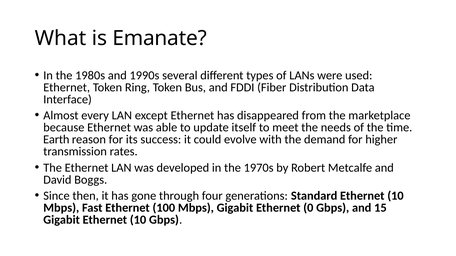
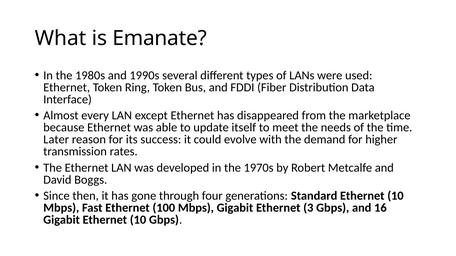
Earth: Earth -> Later (56, 140)
0: 0 -> 3 (308, 208)
15: 15 -> 16 (380, 208)
